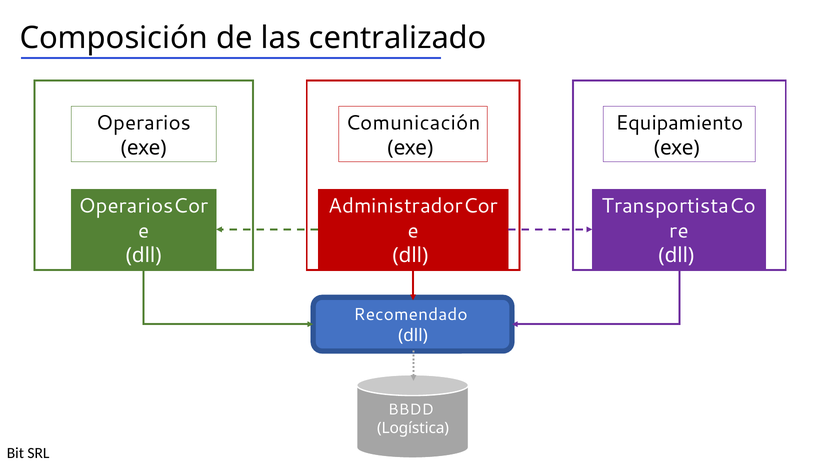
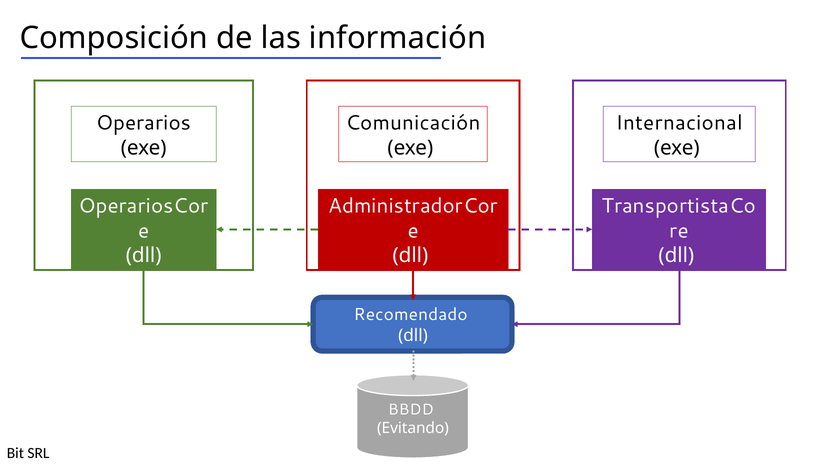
centralizado: centralizado -> información (398, 38)
Equipamiento: Equipamiento -> Internacional (679, 123)
Logística: Logística -> Evitando (413, 428)
